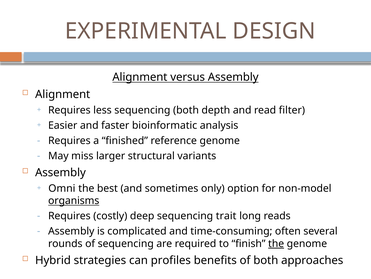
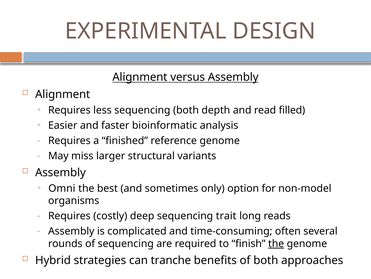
filter: filter -> filled (292, 110)
organisms underline: present -> none (74, 200)
profiles: profiles -> tranche (171, 260)
